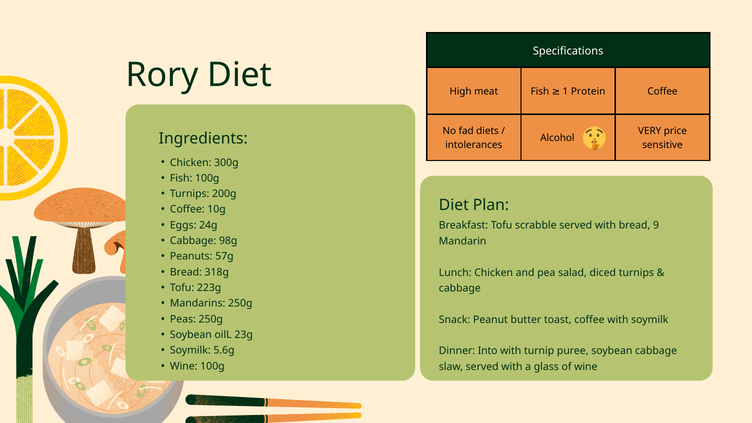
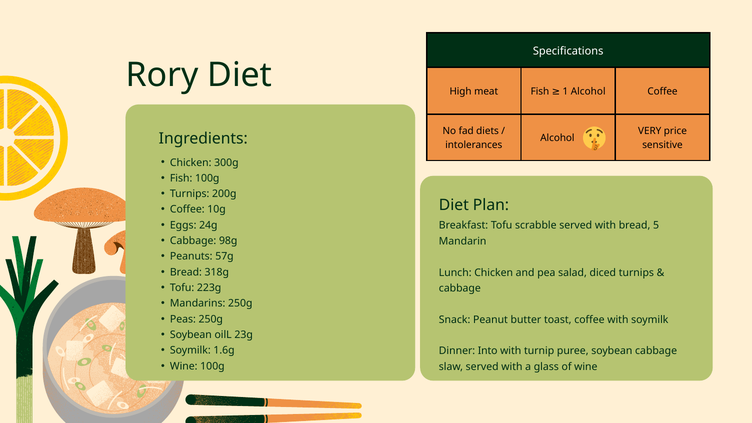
1 Protein: Protein -> Alcohol (588, 92)
9: 9 -> 5 (656, 225)
5.6g: 5.6g -> 1.6g (224, 350)
